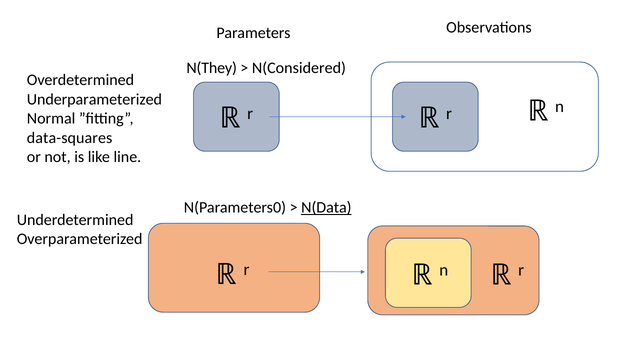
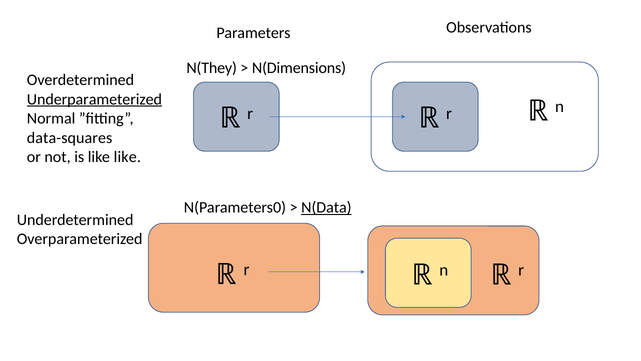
N(Considered: N(Considered -> N(Dimensions (299, 68)
Underparameterized underline: none -> present (94, 99)
like line: line -> like (127, 157)
